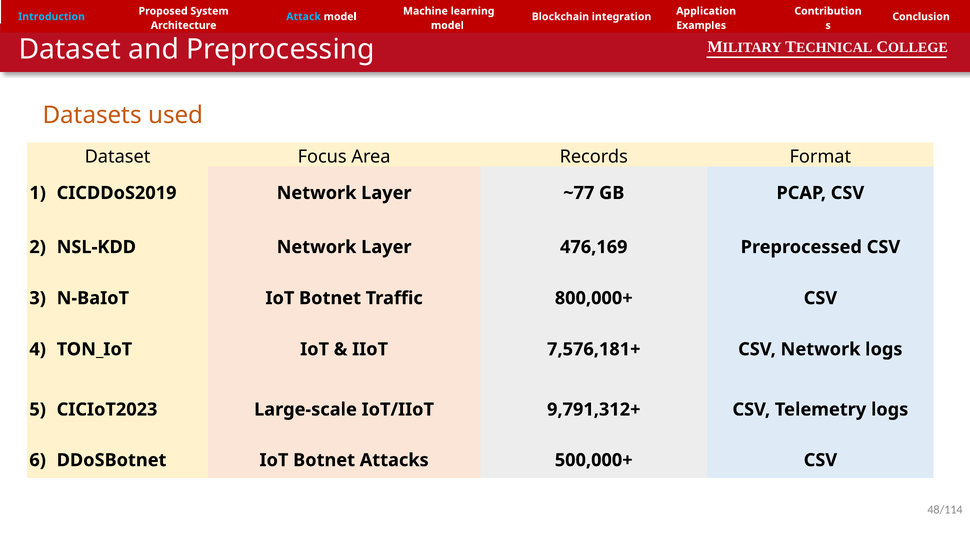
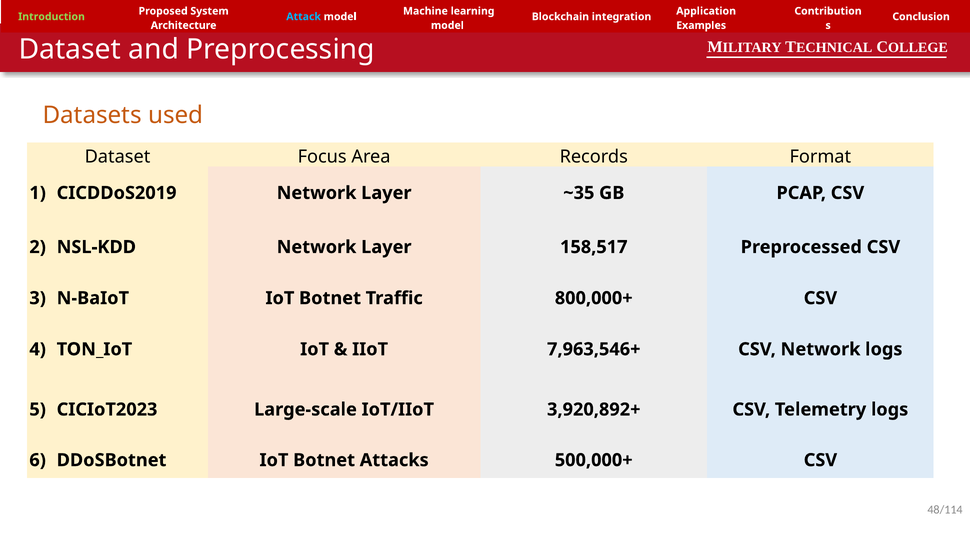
Introduction colour: light blue -> light green (52, 17)
~77: ~77 -> ~35 (579, 193)
476,169: 476,169 -> 158,517 (594, 247)
7,576,181+: 7,576,181+ -> 7,963,546+ (594, 349)
9,791,312+: 9,791,312+ -> 3,920,892+ (594, 409)
